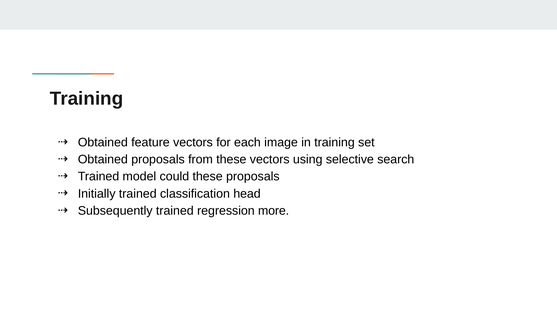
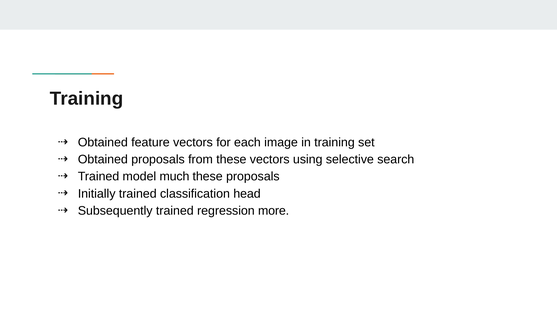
could: could -> much (174, 177)
